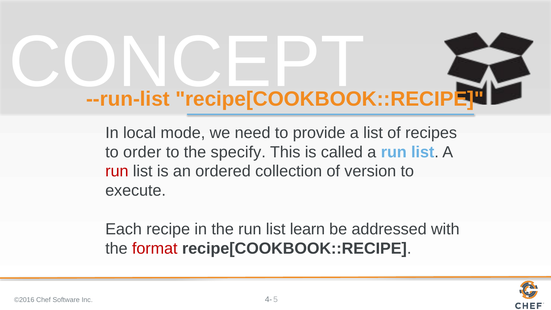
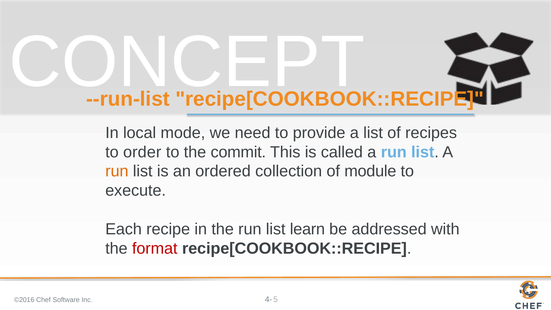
specify: specify -> commit (238, 152)
run colour: red -> orange (117, 171)
version: version -> module (370, 171)
